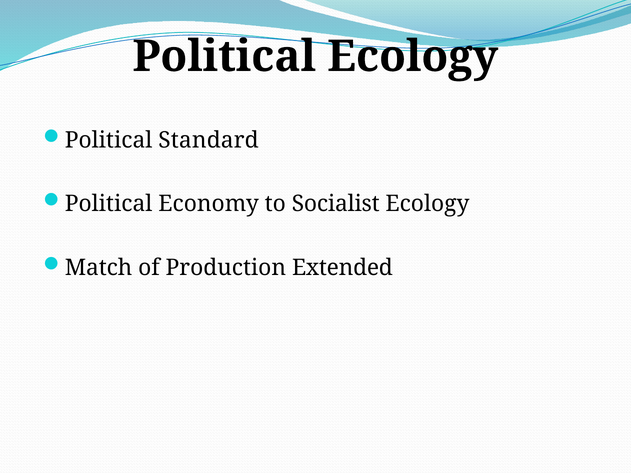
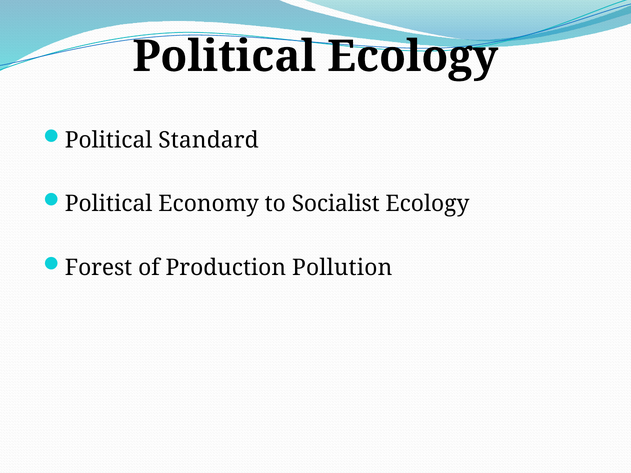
Match: Match -> Forest (99, 268)
Extended: Extended -> Pollution (342, 268)
